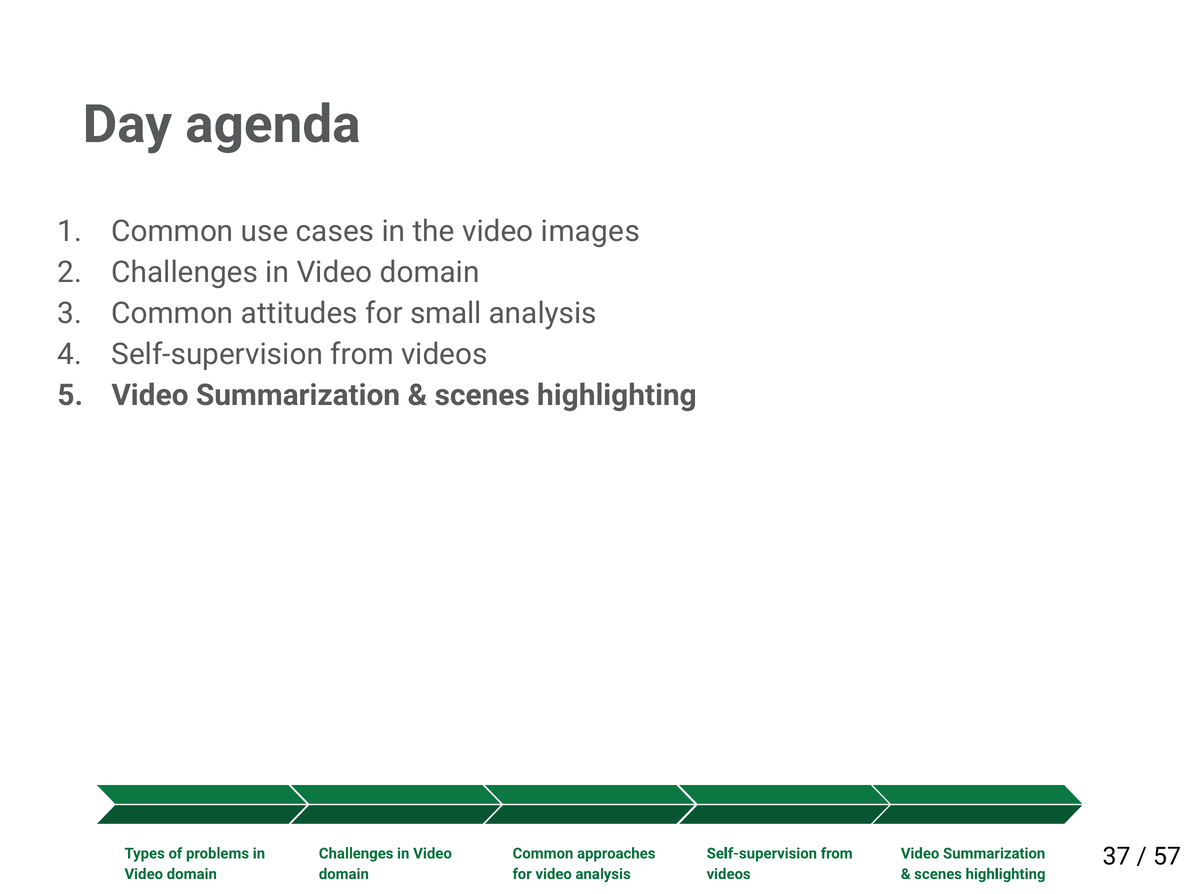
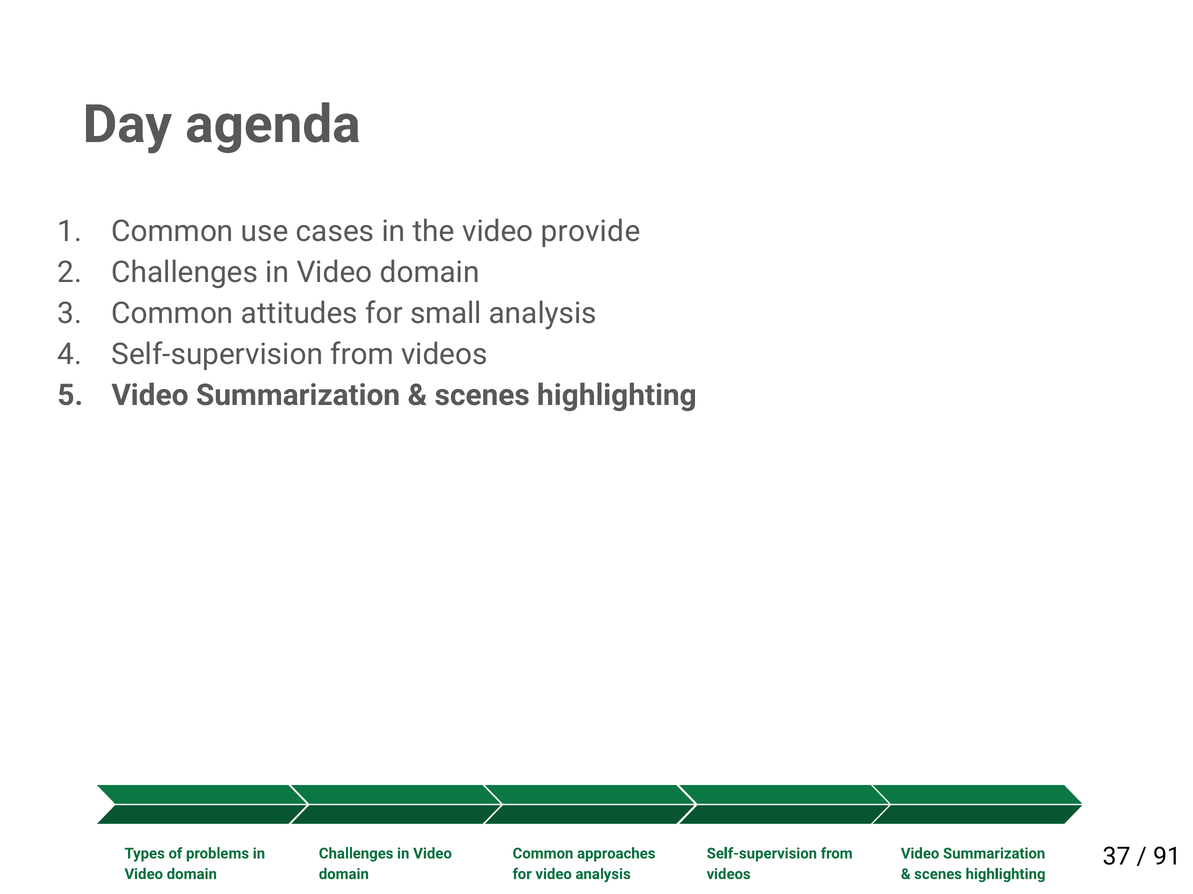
images: images -> provide (591, 231)
57: 57 -> 91 (1167, 857)
